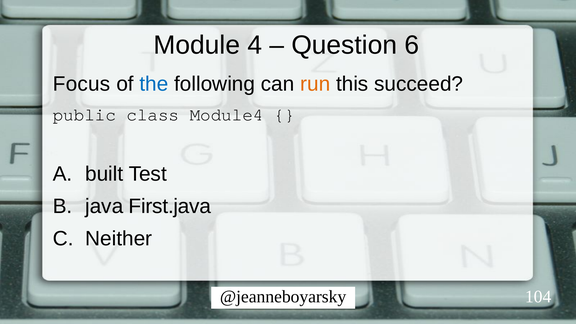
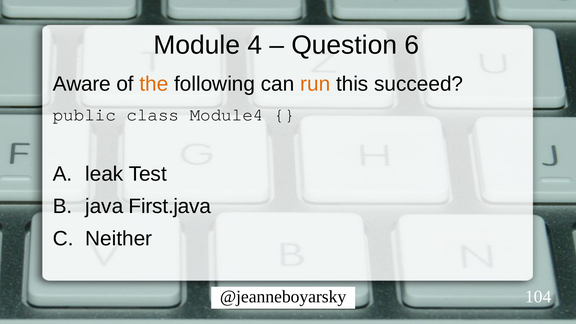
Focus: Focus -> Aware (82, 84)
the colour: blue -> orange (154, 84)
built: built -> leak (104, 174)
